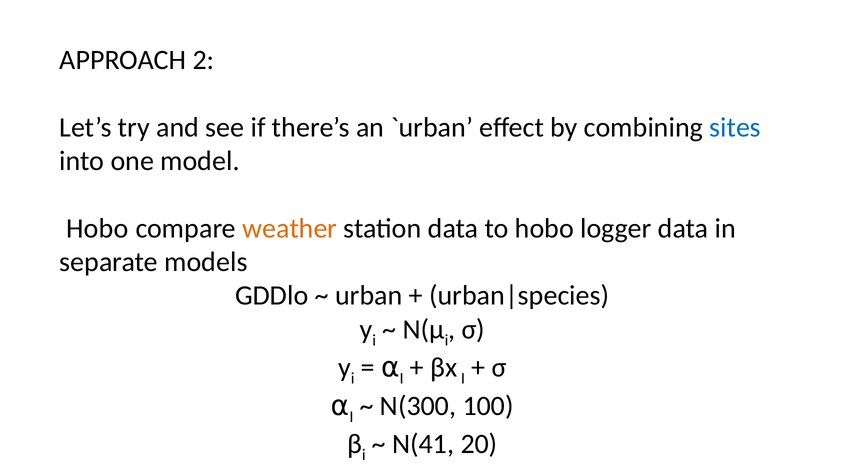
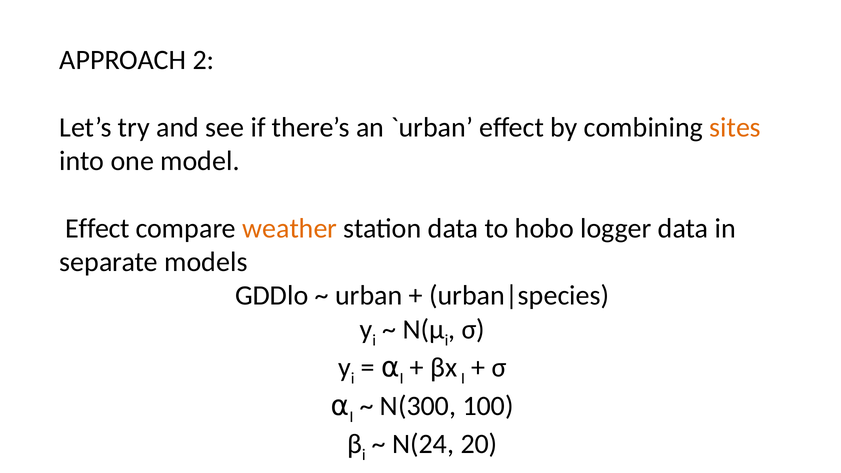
sites colour: blue -> orange (735, 128)
Hobo: Hobo -> Effect (98, 228)
N(41: N(41 -> N(24 (423, 444)
